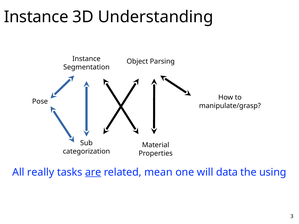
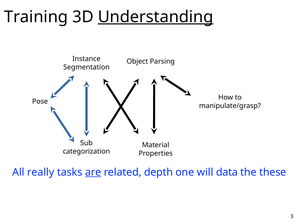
Instance: Instance -> Training (36, 17)
Understanding underline: none -> present (156, 17)
mean: mean -> depth (159, 172)
using: using -> these (273, 172)
